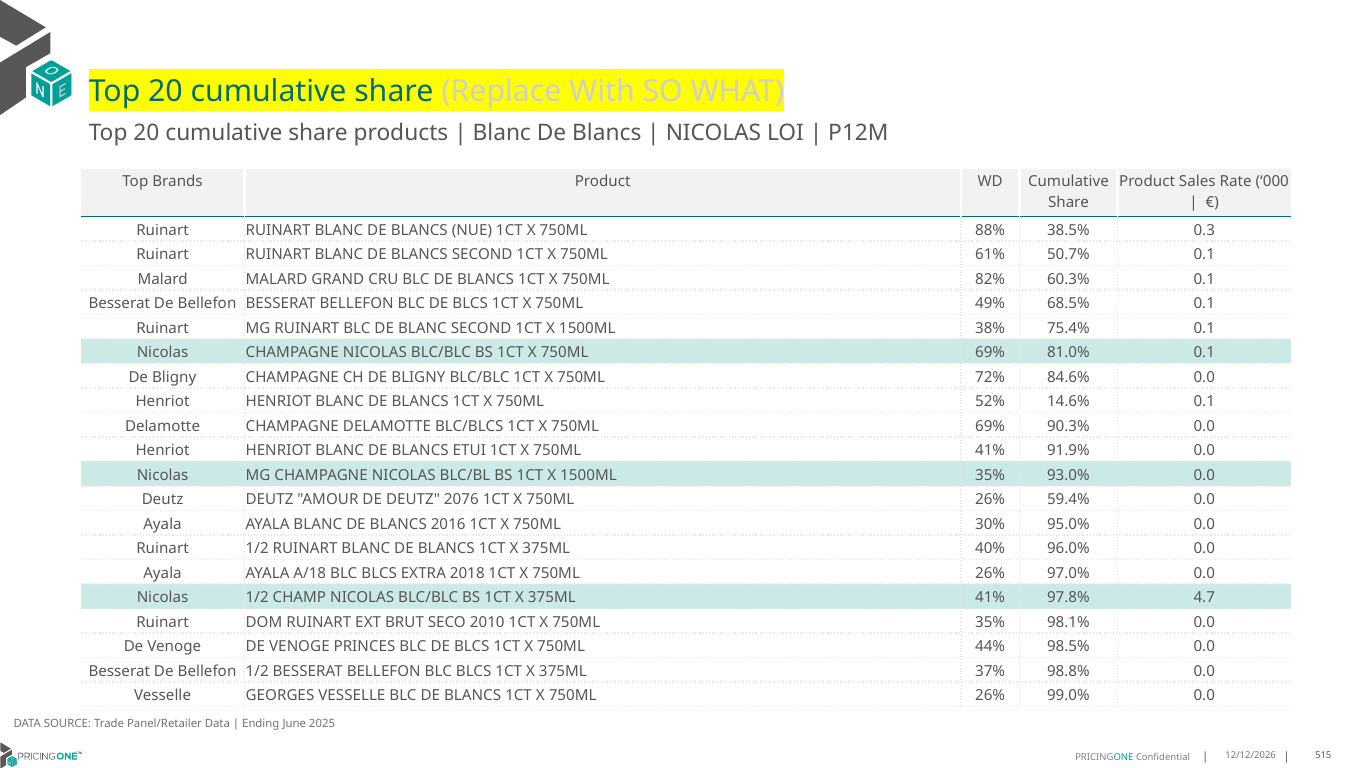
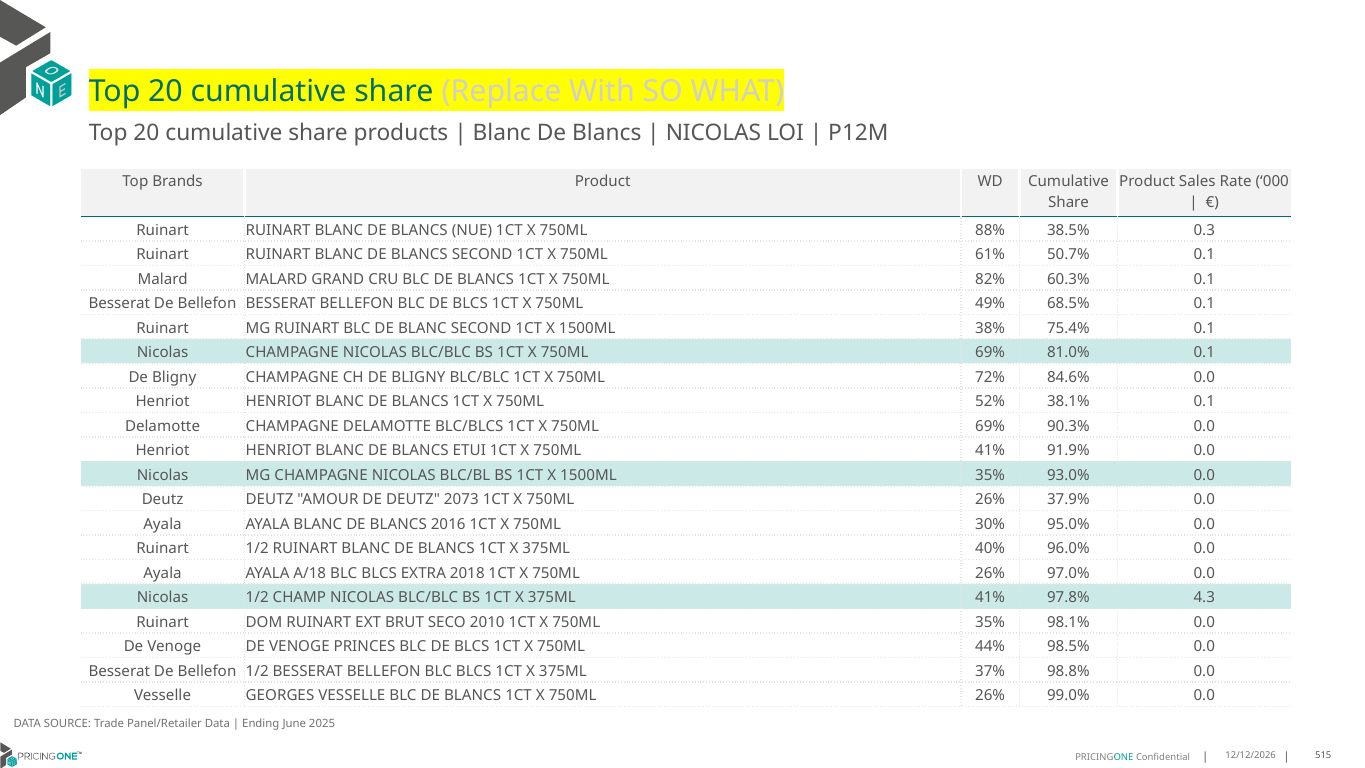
14.6%: 14.6% -> 38.1% (1068, 401)
2076: 2076 -> 2073 (461, 500)
59.4%: 59.4% -> 37.9% (1068, 500)
4.7: 4.7 -> 4.3 (1204, 598)
